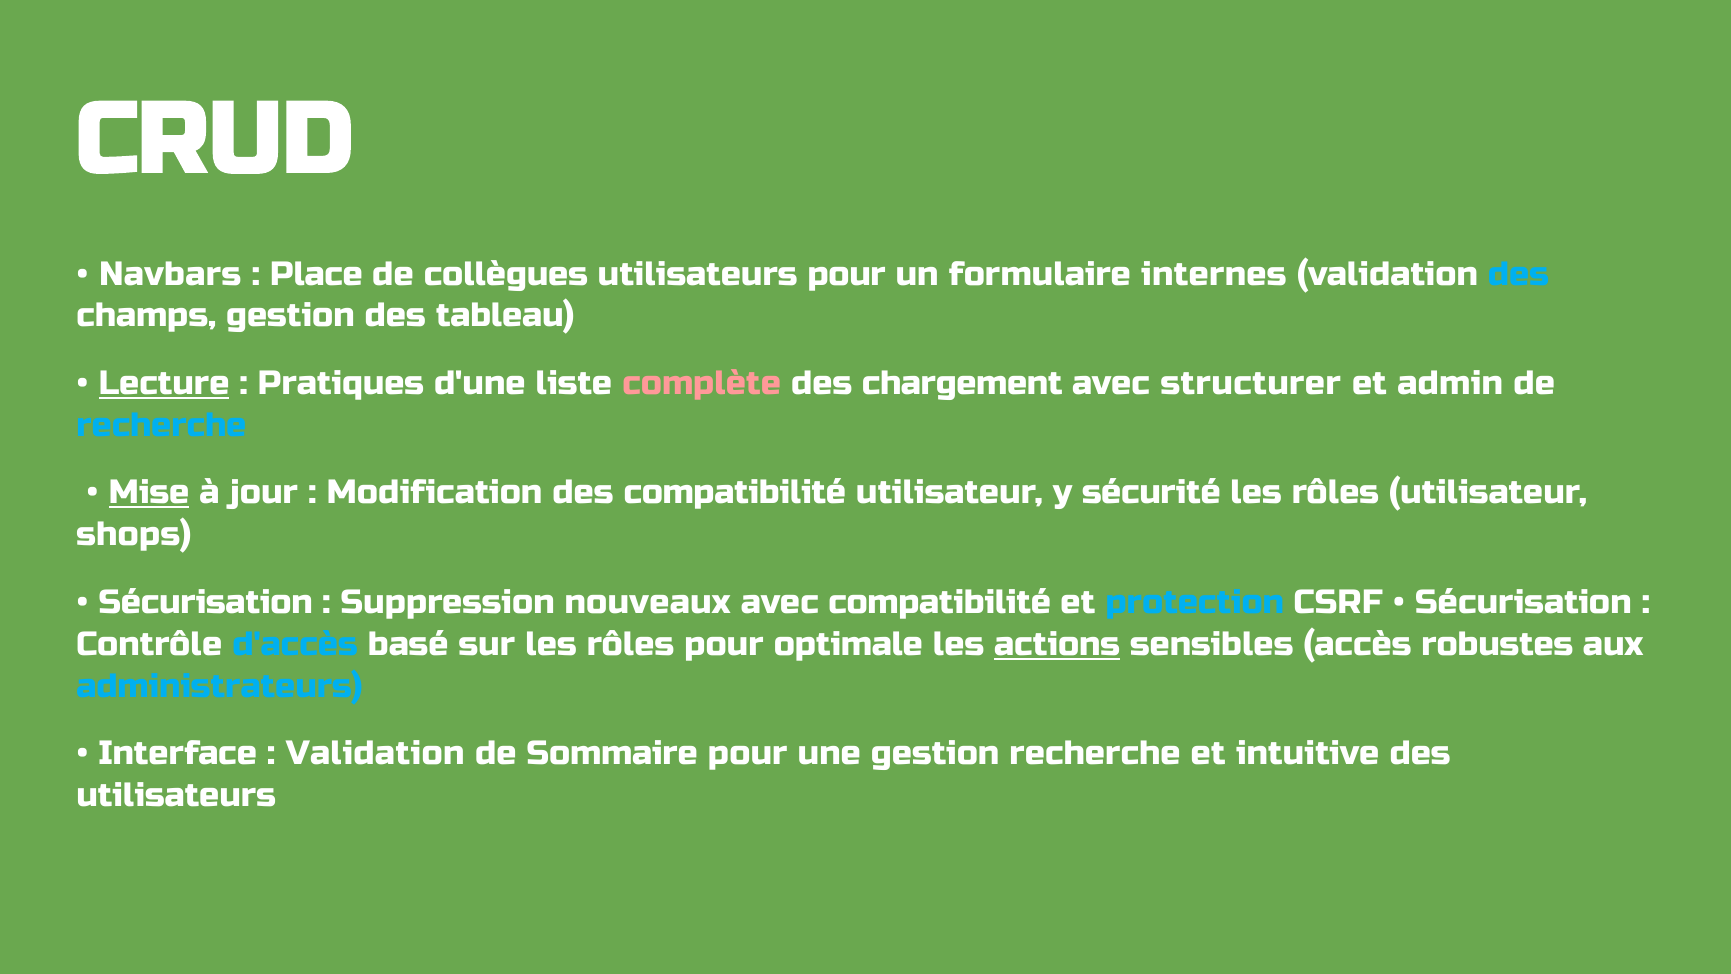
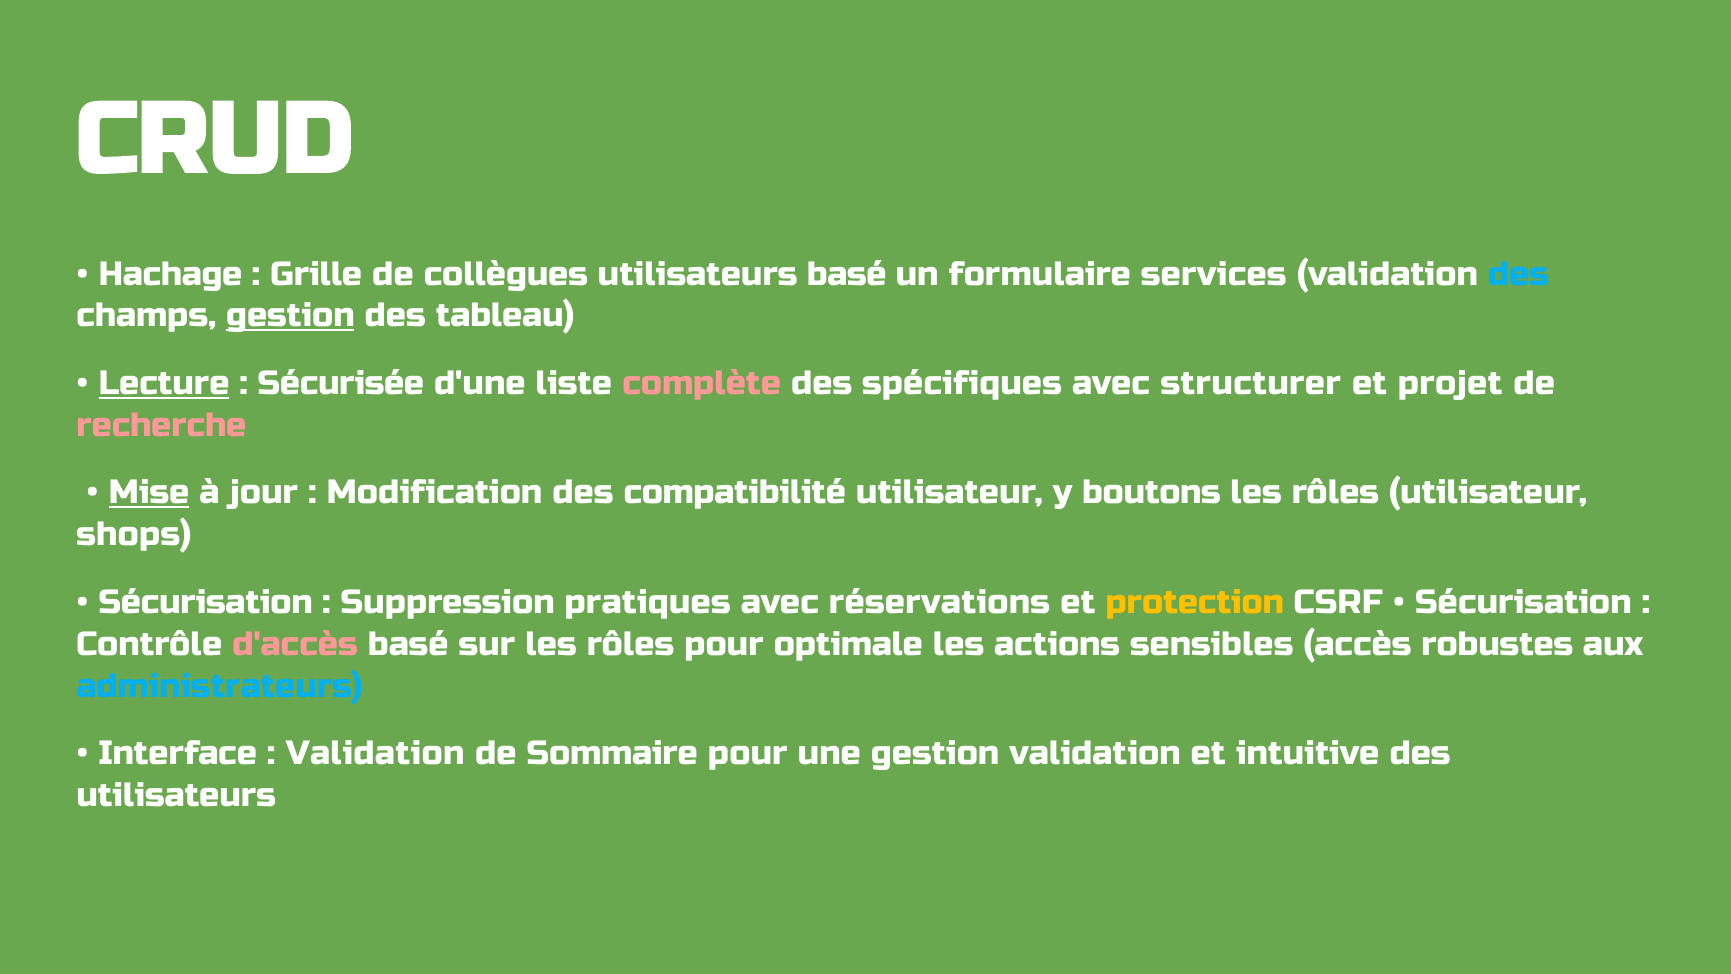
Navbars: Navbars -> Hachage (170, 274)
Place: Place -> Grille (316, 274)
utilisateurs pour: pour -> basé (847, 274)
internes: internes -> services (1214, 274)
gestion underline: none -> present (290, 316)
Pratiques: Pratiques -> Sécurisée (341, 383)
chargement: chargement -> spécifiques (962, 383)
admin: admin -> projet (1450, 383)
recherche colour: light blue -> pink (161, 425)
sécurité: sécurité -> boutons (1151, 493)
nouveaux: nouveaux -> pratiques (648, 602)
avec compatibilité: compatibilité -> réservations (939, 602)
protection colour: light blue -> yellow (1195, 602)
d'accès colour: light blue -> pink (295, 644)
actions underline: present -> none (1057, 644)
gestion recherche: recherche -> validation (1095, 753)
